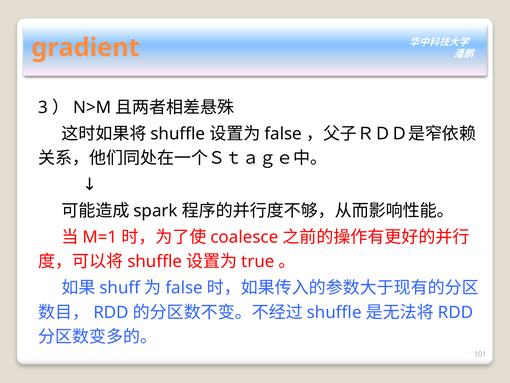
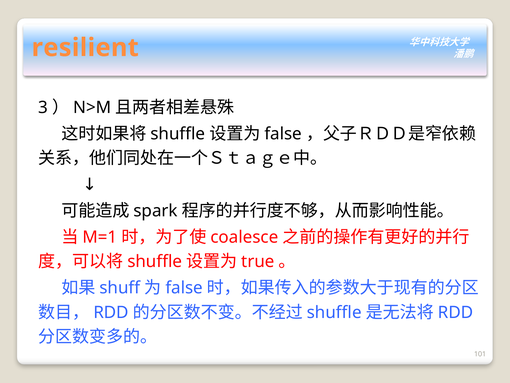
gradient: gradient -> resilient (85, 48)
